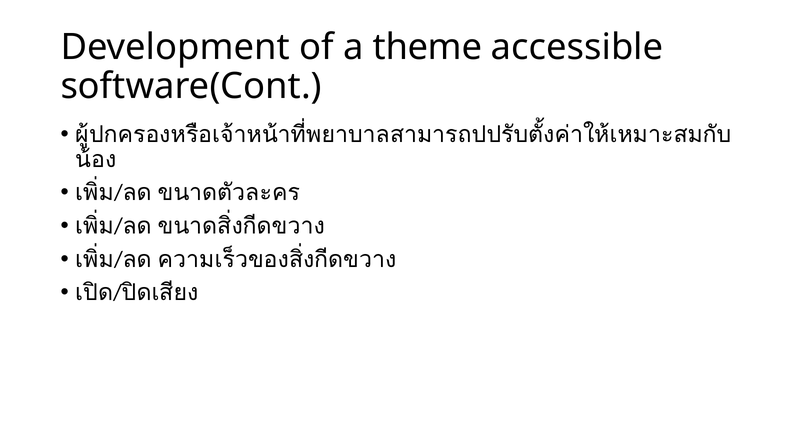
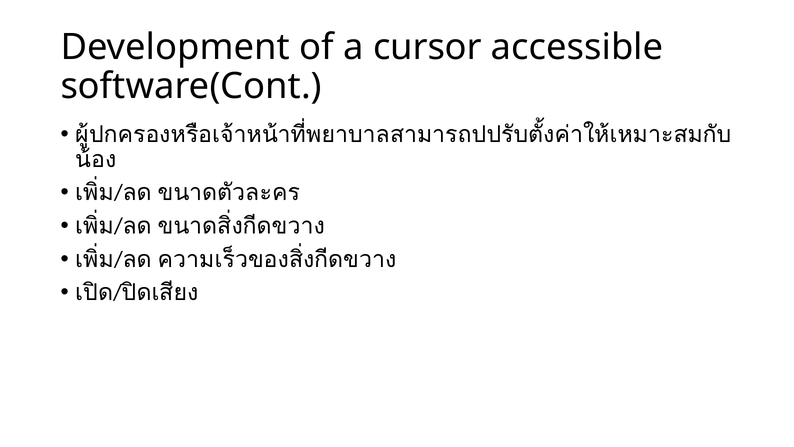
theme: theme -> cursor (427, 47)
